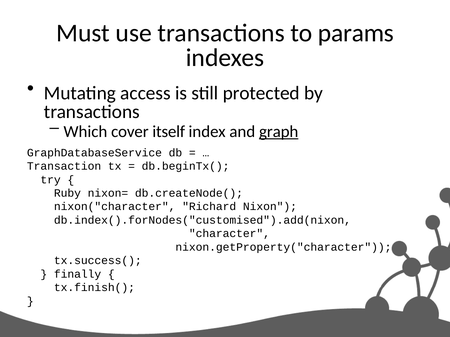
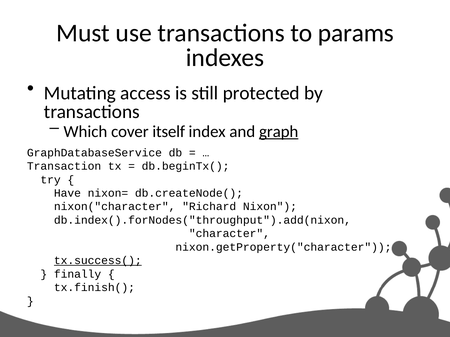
Ruby: Ruby -> Have (67, 193)
db.index().forNodes("customised").add(nixon: db.index().forNodes("customised").add(nixon -> db.index().forNodes("throughput").add(nixon (202, 220)
tx.success( underline: none -> present (98, 261)
